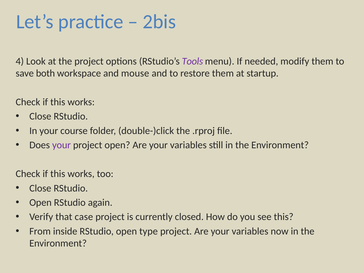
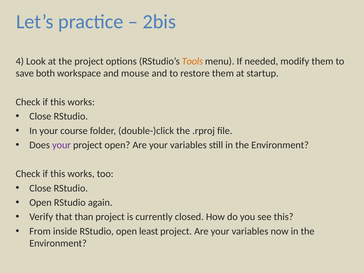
Tools colour: purple -> orange (192, 61)
case: case -> than (84, 217)
type: type -> least (149, 231)
